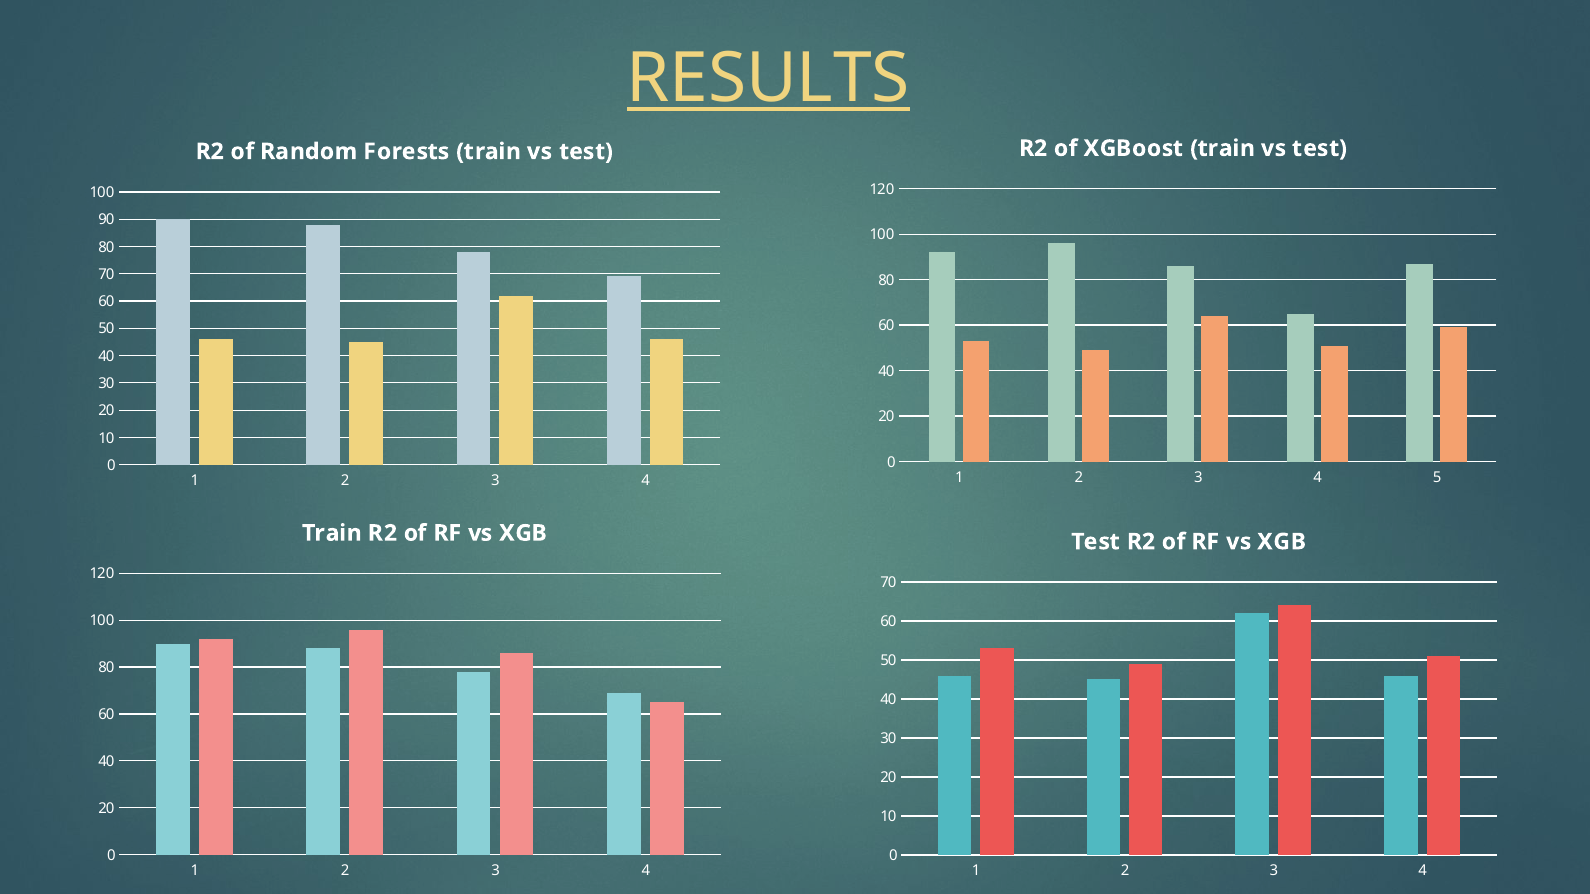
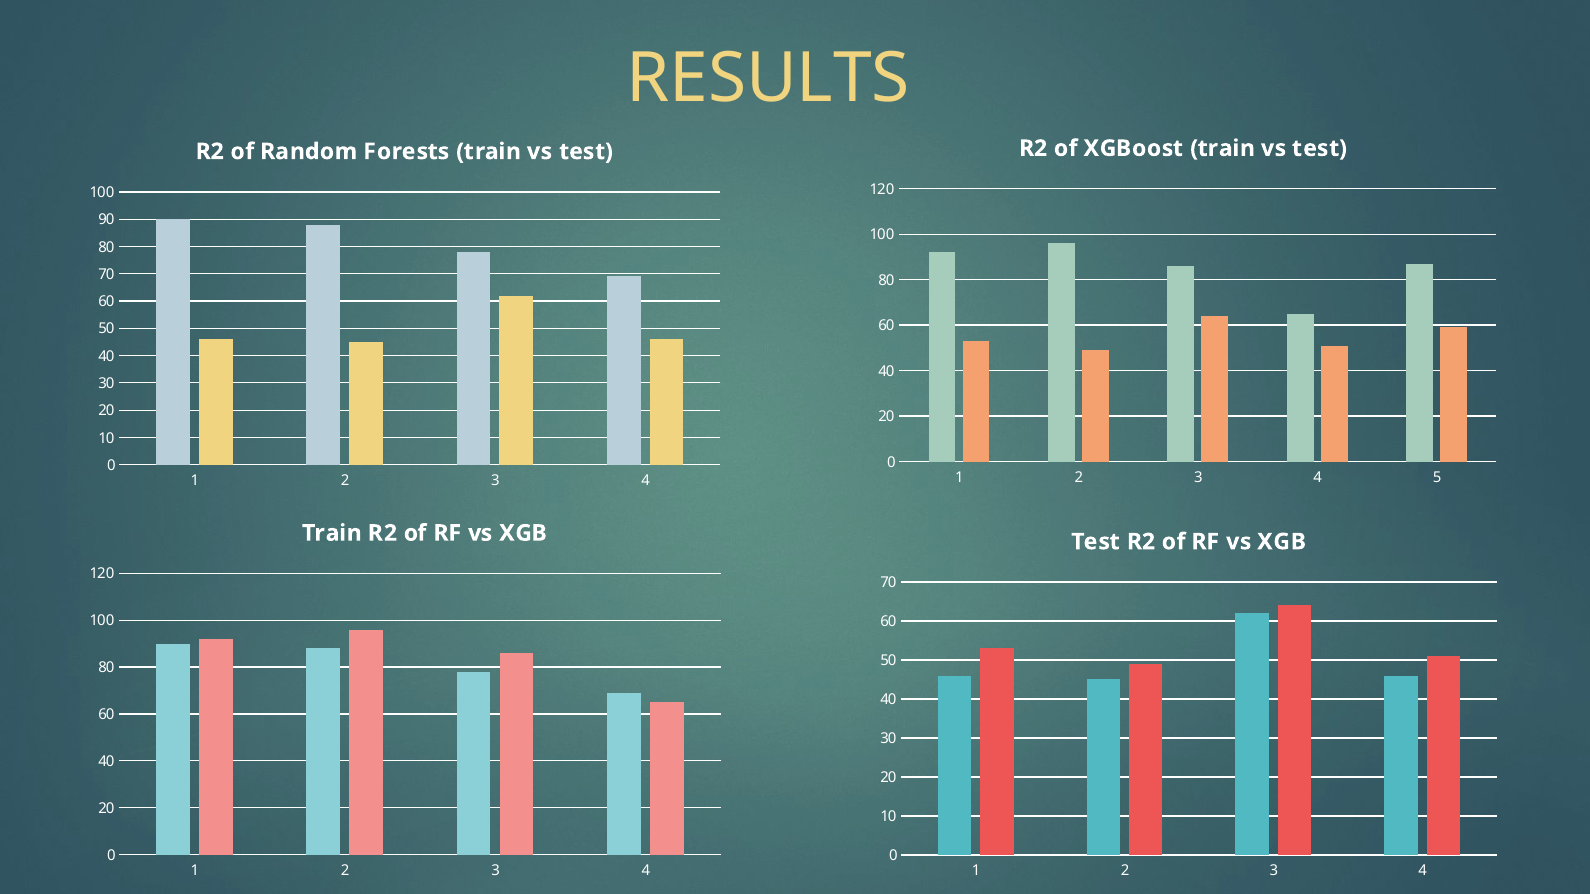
RESULTS underline: present -> none (768, 79)
